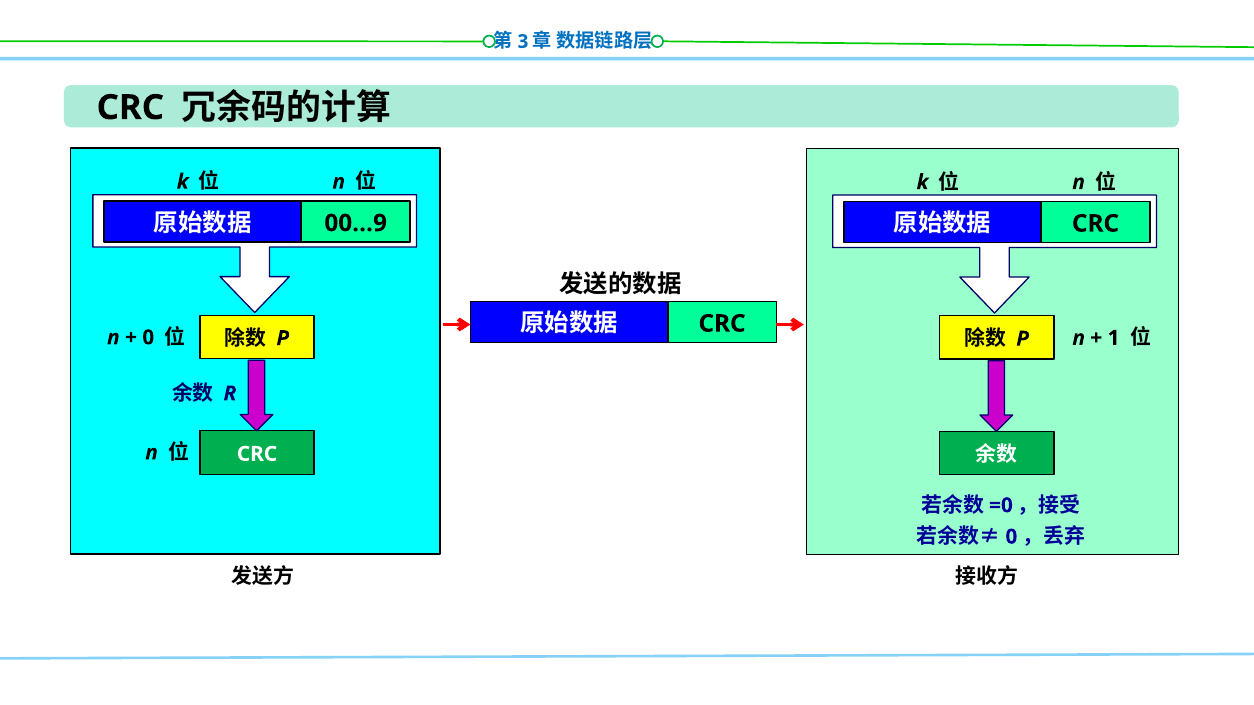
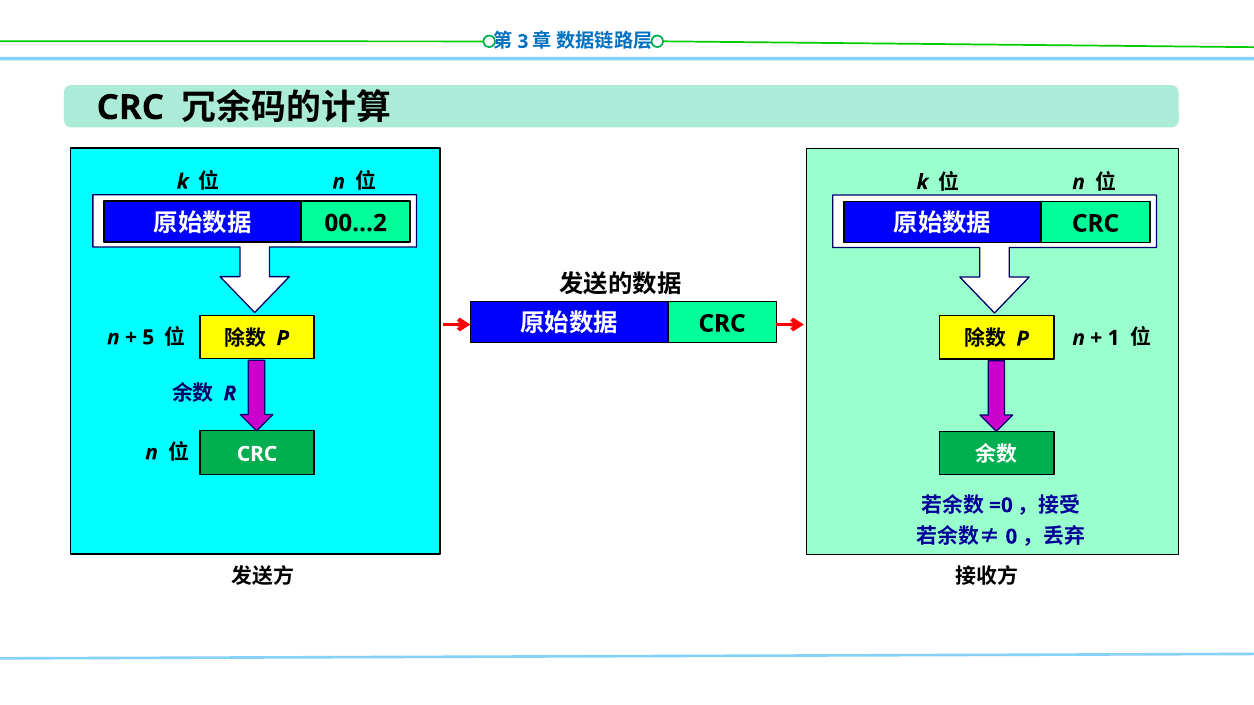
00…9: 00…9 -> 00…2 (356, 223)
0: 0 -> 5 (148, 338)
